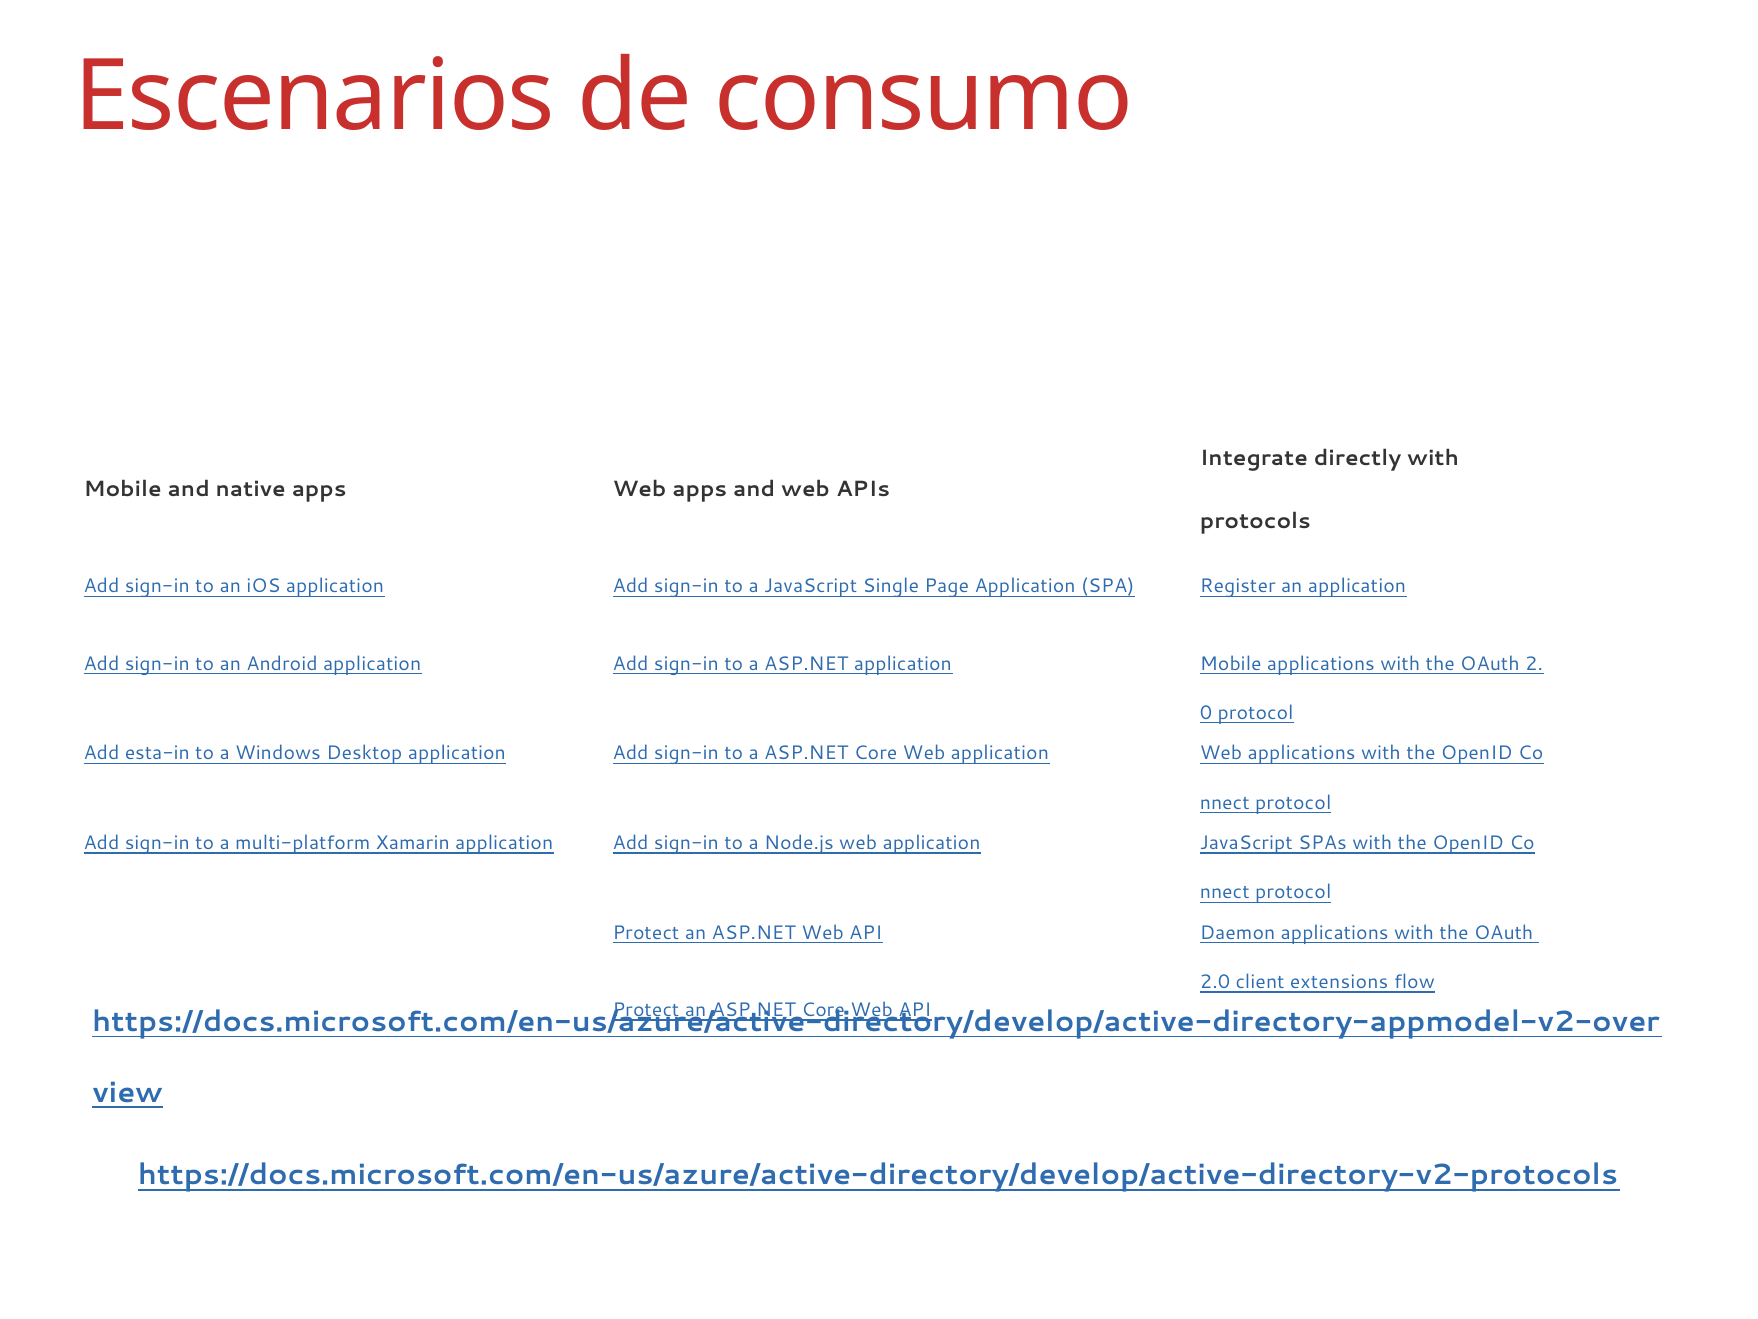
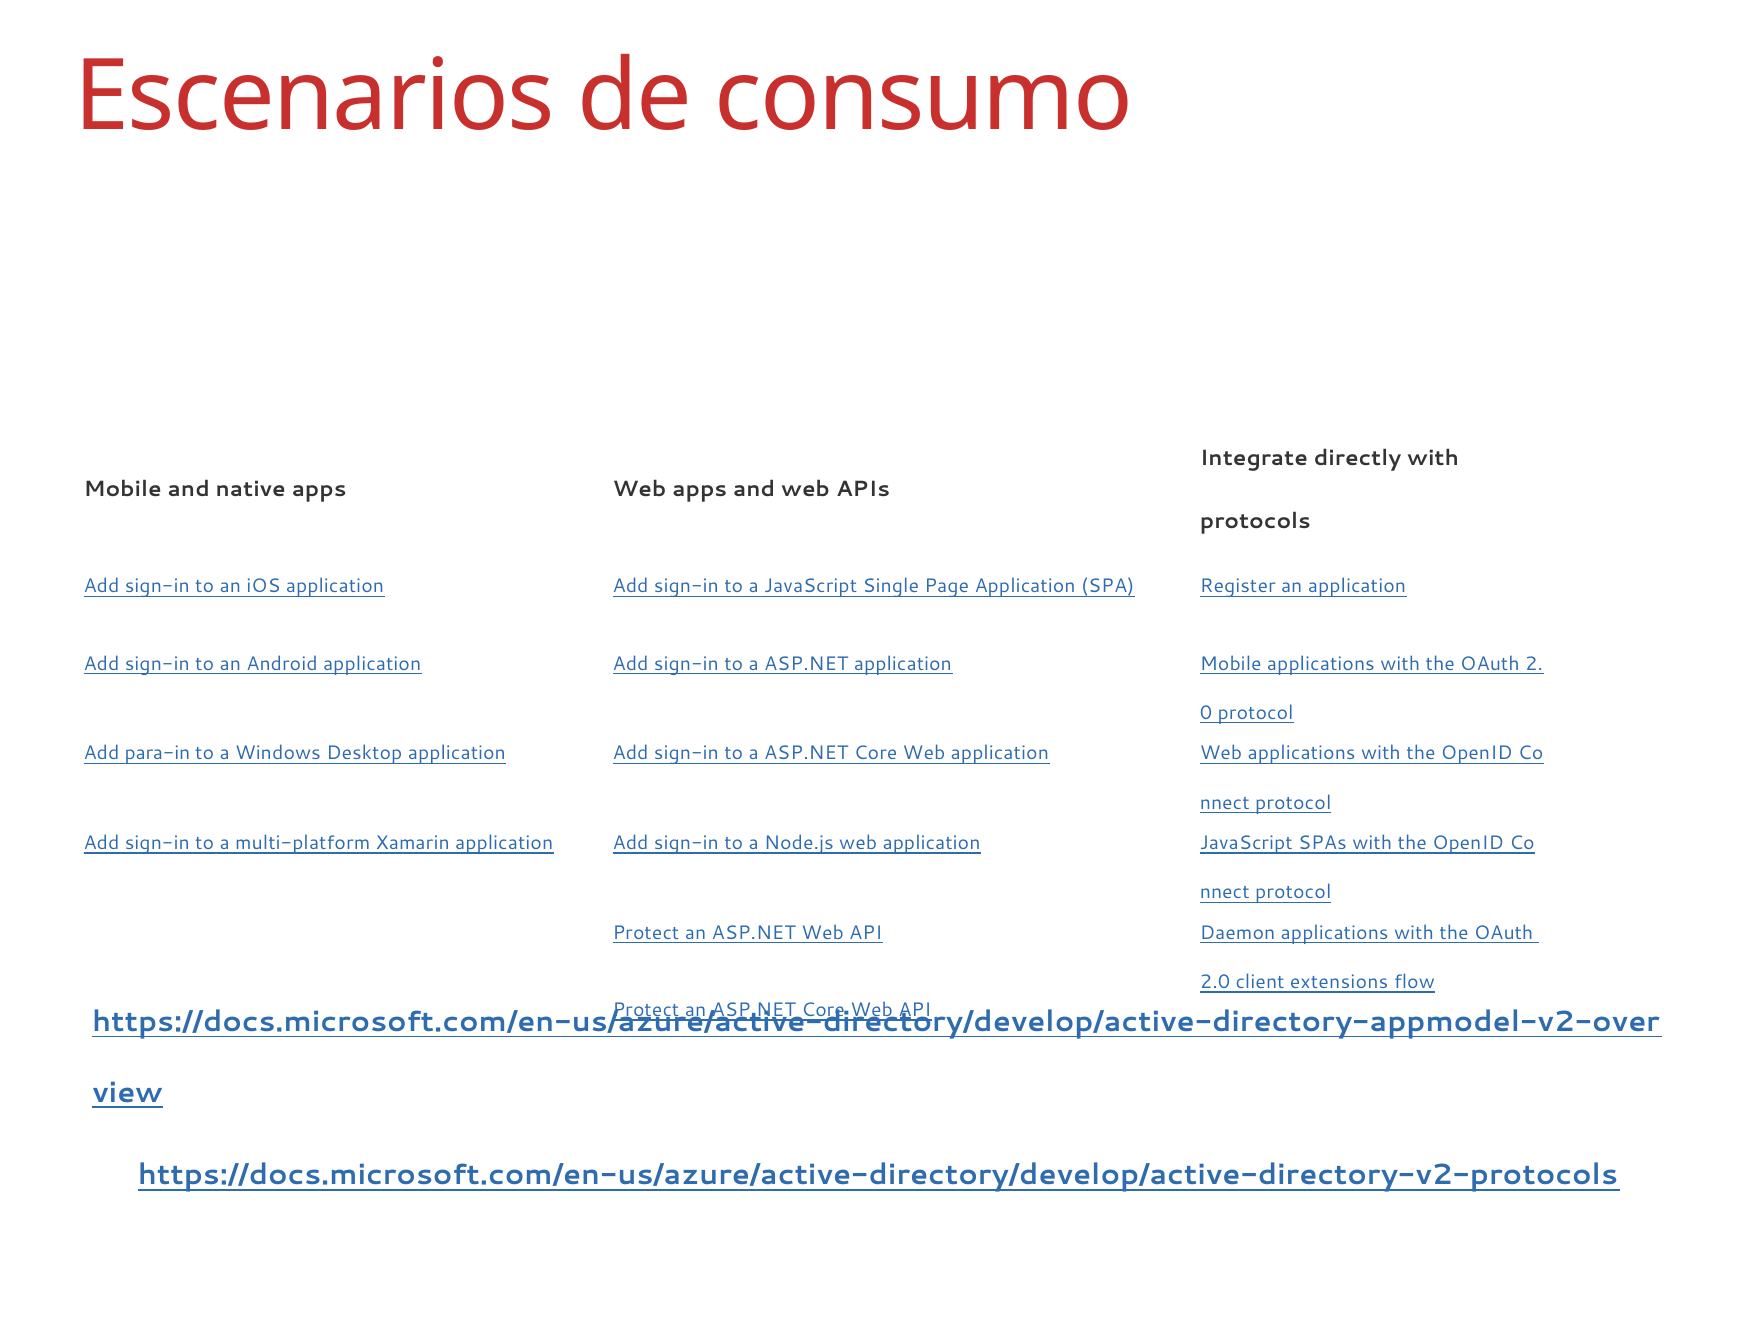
esta-in: esta-in -> para-in (157, 753)
